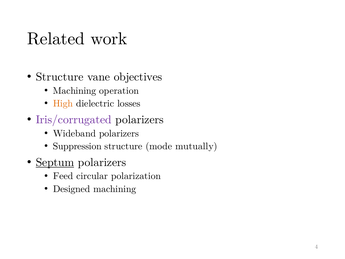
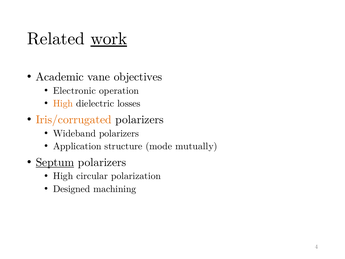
work underline: none -> present (109, 39)
Structure: Structure -> Academic (60, 77)
Machining: Machining -> Electronic (74, 91)
Iris/corrugated colour: purple -> orange (74, 119)
Suppression: Suppression -> Application (77, 146)
Feed: Feed -> High (63, 176)
